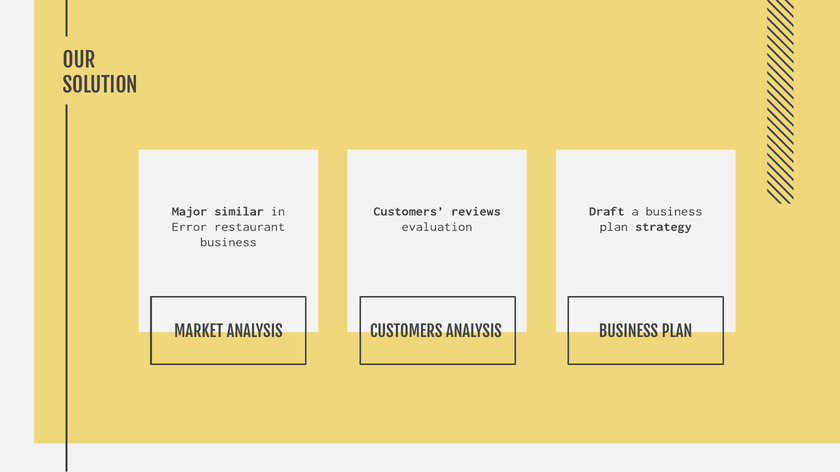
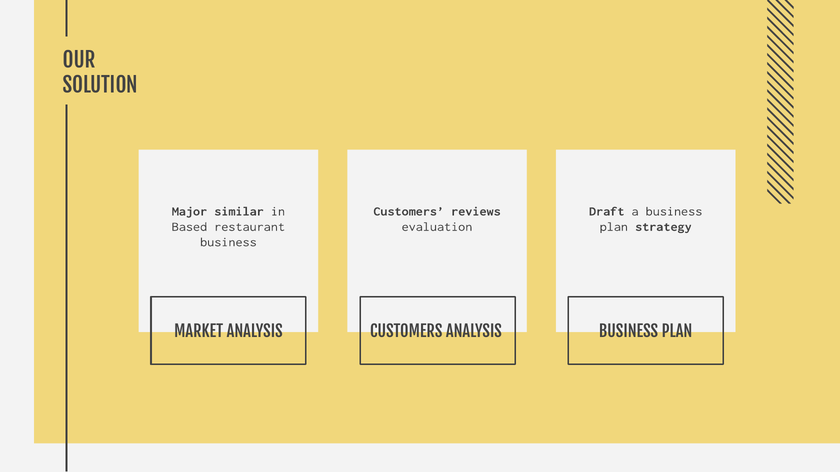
Error: Error -> Based (189, 227)
